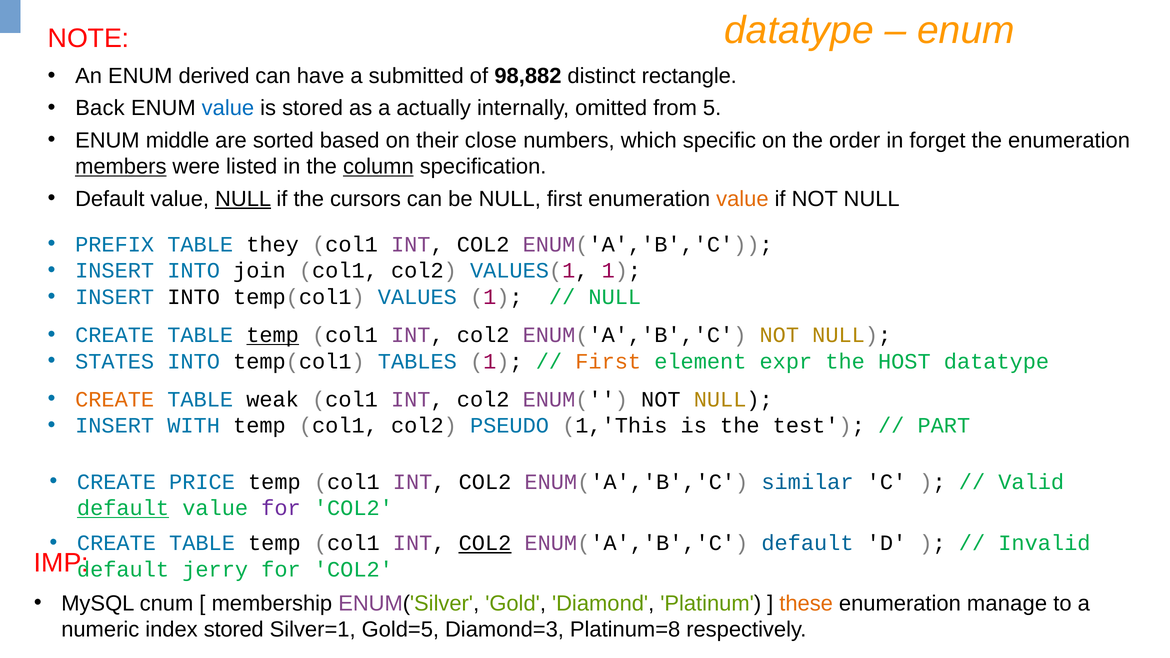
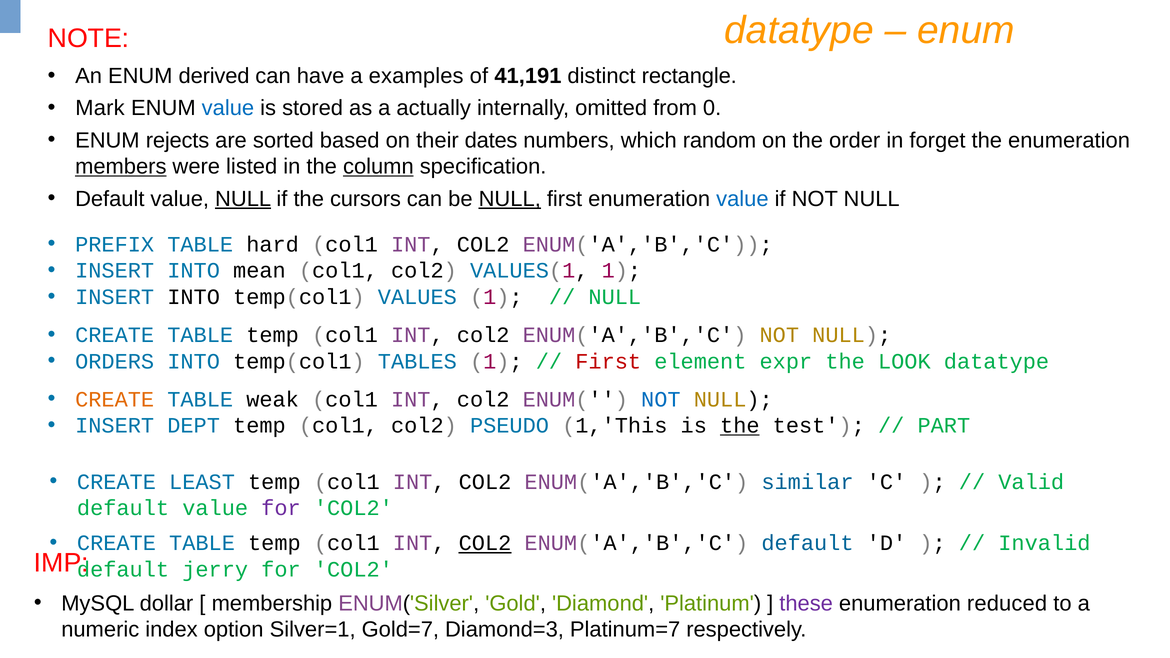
submitted: submitted -> examples (416, 76)
98,882: 98,882 -> 41,191 (528, 76)
Back: Back -> Mark (100, 108)
5: 5 -> 0 (712, 108)
middle: middle -> rejects (177, 140)
close: close -> dates (491, 140)
specific: specific -> random (720, 140)
NULL underline: none -> present (510, 199)
value colour: orange -> blue (742, 199)
they: they -> hard (273, 244)
join: join -> mean (259, 271)
temp underline: present -> none (273, 335)
STATES: STATES -> ORDERS (115, 361)
First colour: orange -> red (608, 361)
HOST: HOST -> LOOK (904, 361)
NOT colour: black -> blue (661, 399)
WITH: WITH -> DEPT (194, 426)
the underline: none -> present (740, 426)
PRICE: PRICE -> LEAST (202, 482)
default underline: present -> none (123, 508)
cnum: cnum -> dollar (166, 603)
these colour: orange -> purple (806, 603)
manage: manage -> reduced (1007, 603)
index stored: stored -> option (234, 630)
Gold=5: Gold=5 -> Gold=7 (400, 630)
Platinum=8: Platinum=8 -> Platinum=7 (625, 630)
